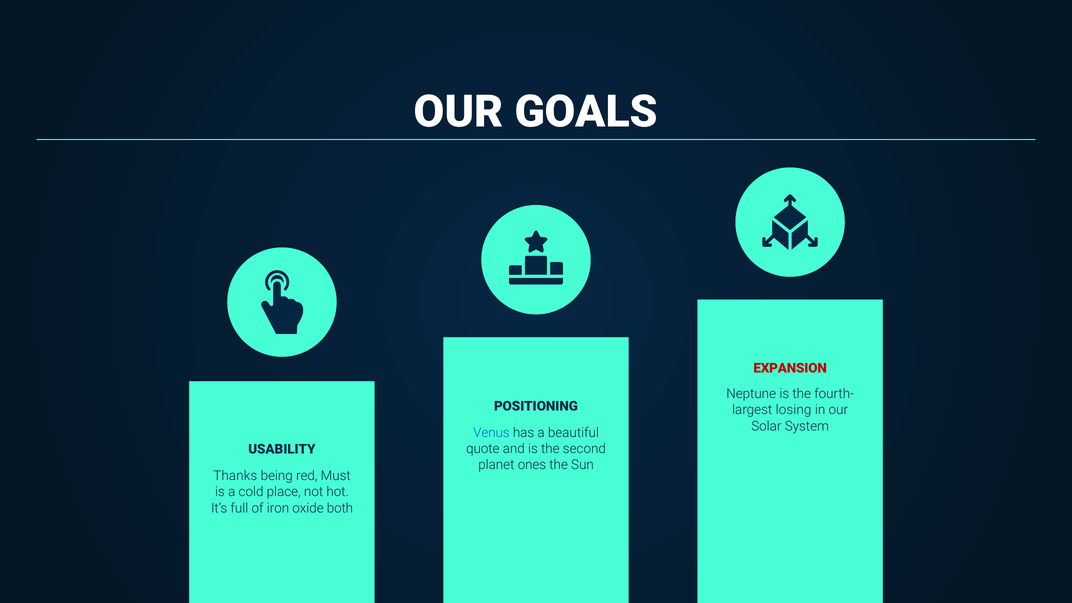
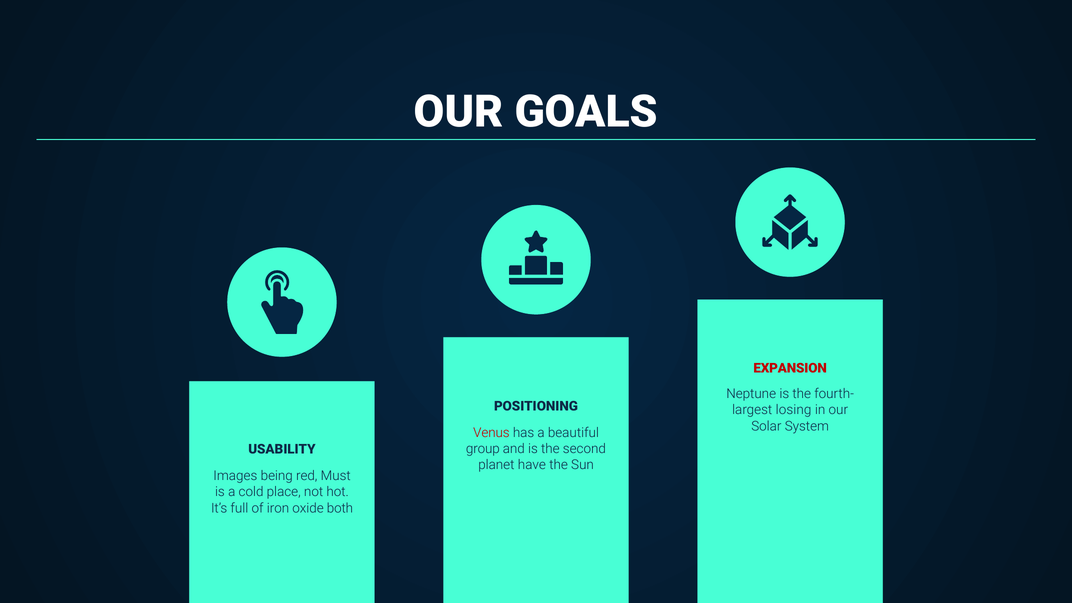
Venus colour: blue -> red (491, 433)
quote: quote -> group (483, 449)
ones: ones -> have (532, 465)
Thanks: Thanks -> Images (235, 476)
